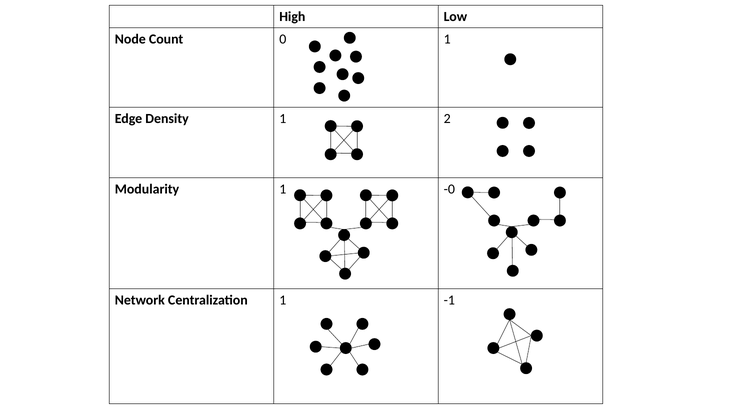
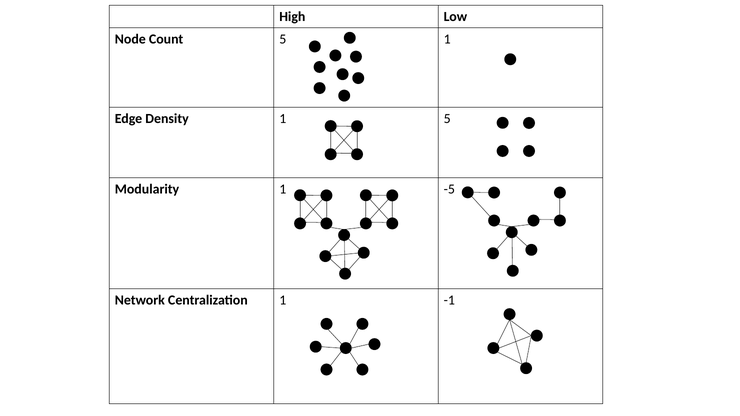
Count 0: 0 -> 5 (283, 39)
1 2: 2 -> 5 (447, 119)
-0: -0 -> -5 (449, 189)
